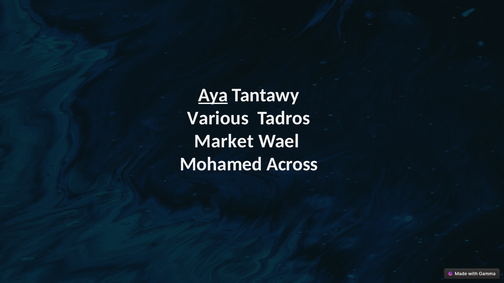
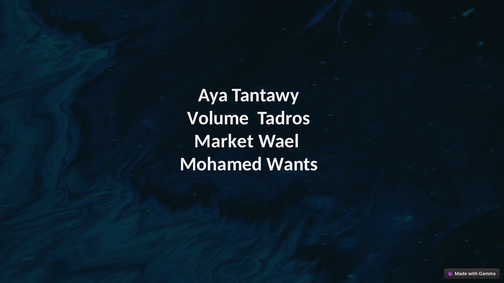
Aya underline: present -> none (213, 95)
Various: Various -> Volume (218, 118)
Across: Across -> Wants (292, 164)
